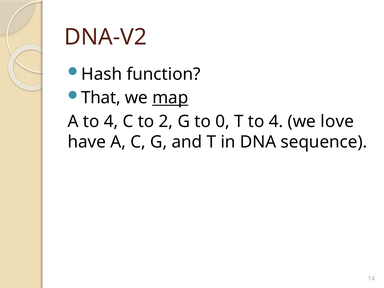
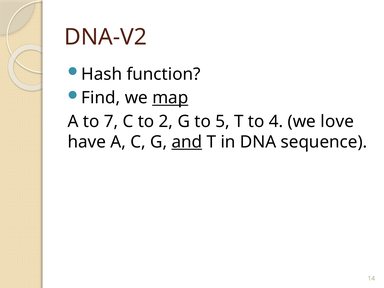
That: That -> Find (101, 98)
A to 4: 4 -> 7 (111, 122)
0: 0 -> 5 (222, 122)
and underline: none -> present (187, 142)
